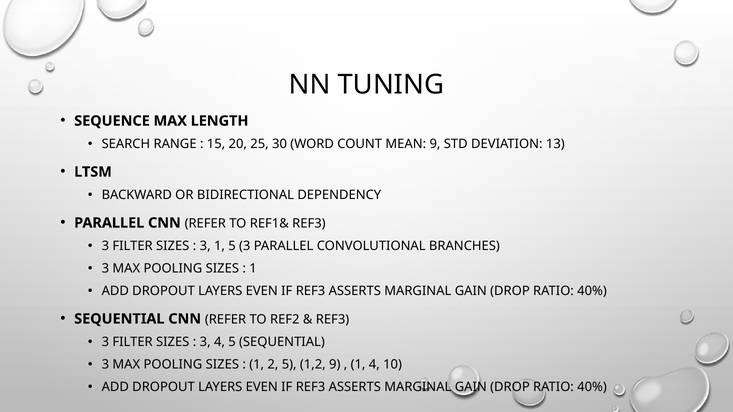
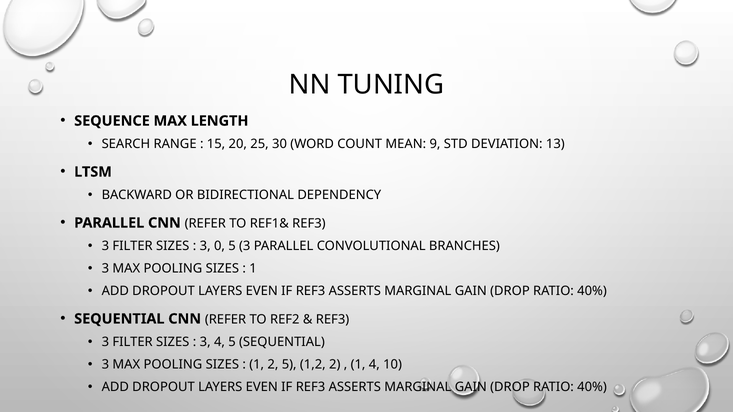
3 1: 1 -> 0 (219, 246)
1,2 9: 9 -> 2 (335, 365)
